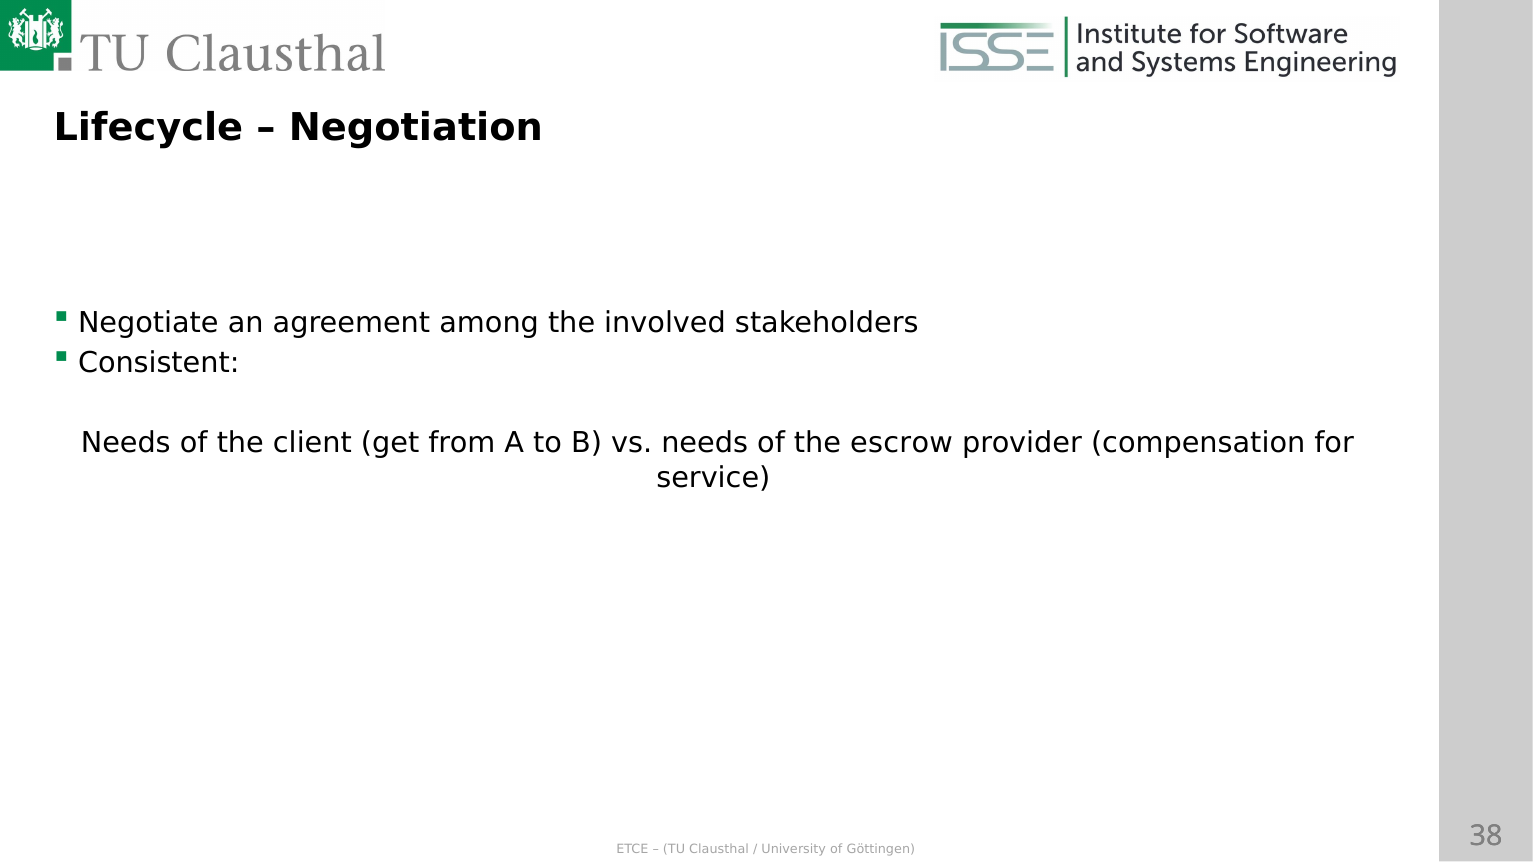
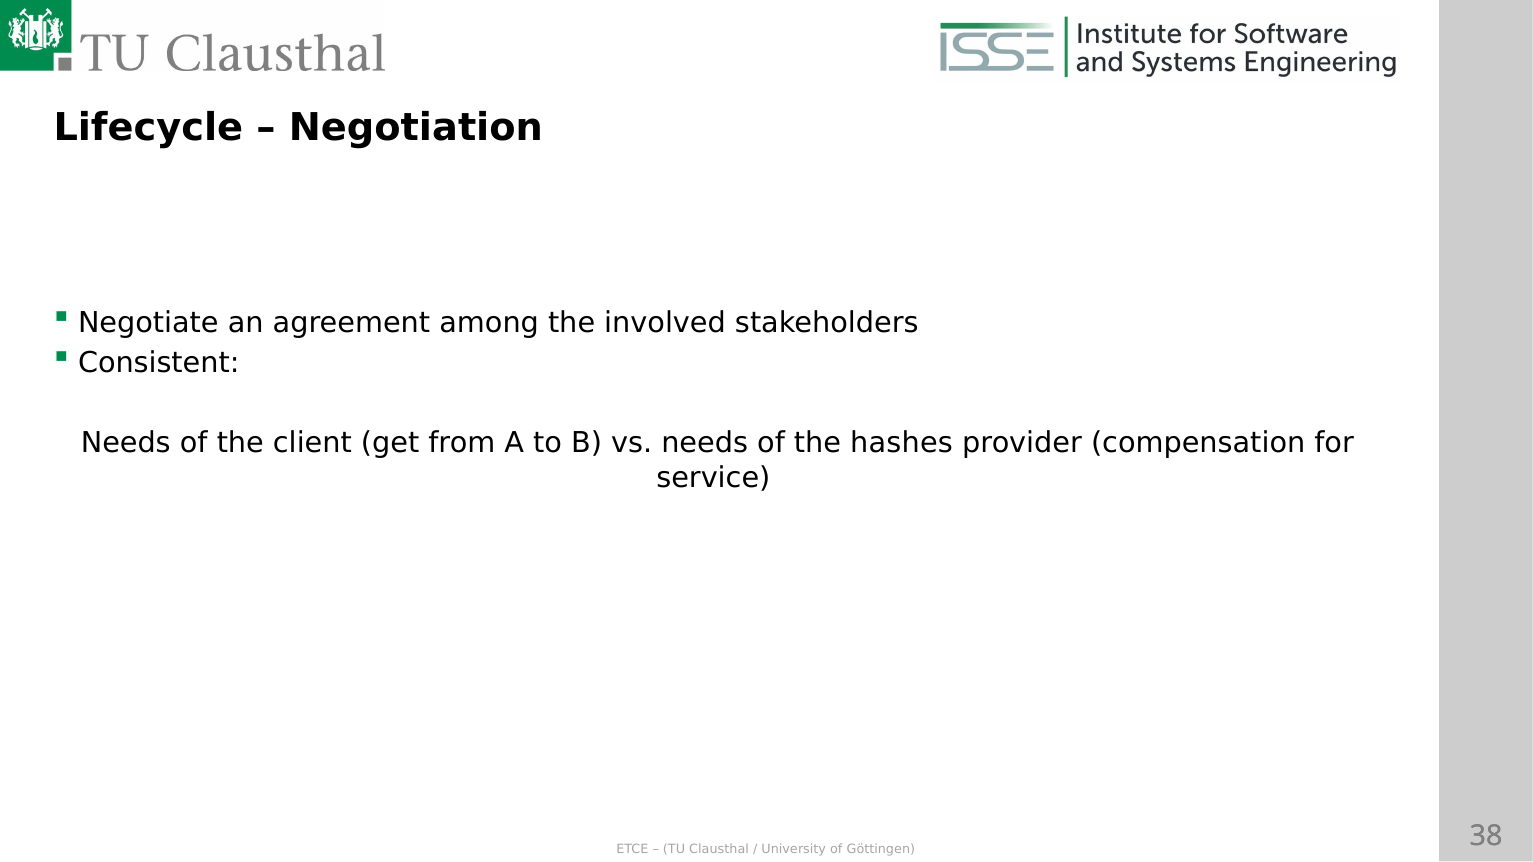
escrow: escrow -> hashes (902, 444)
